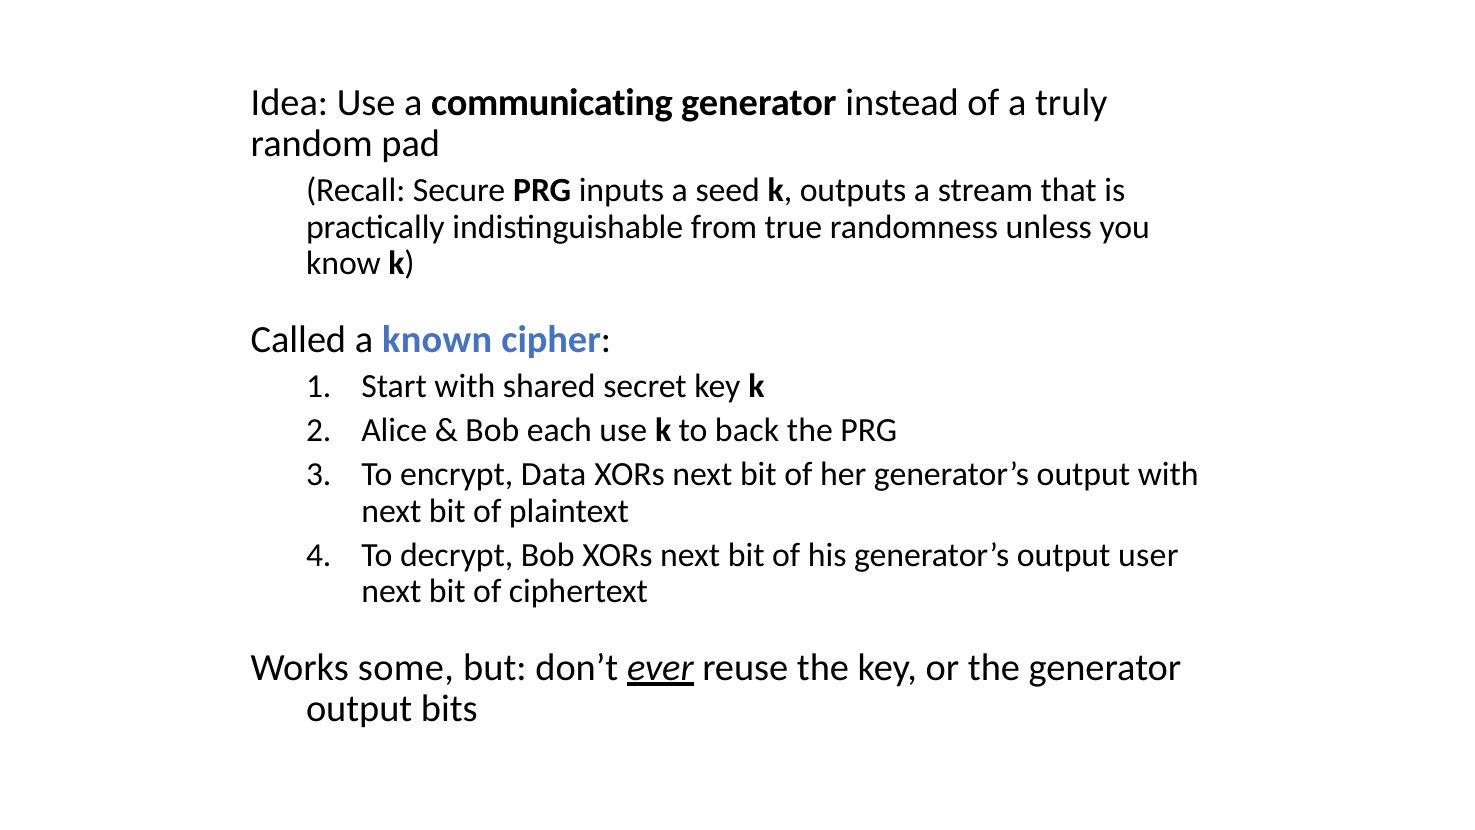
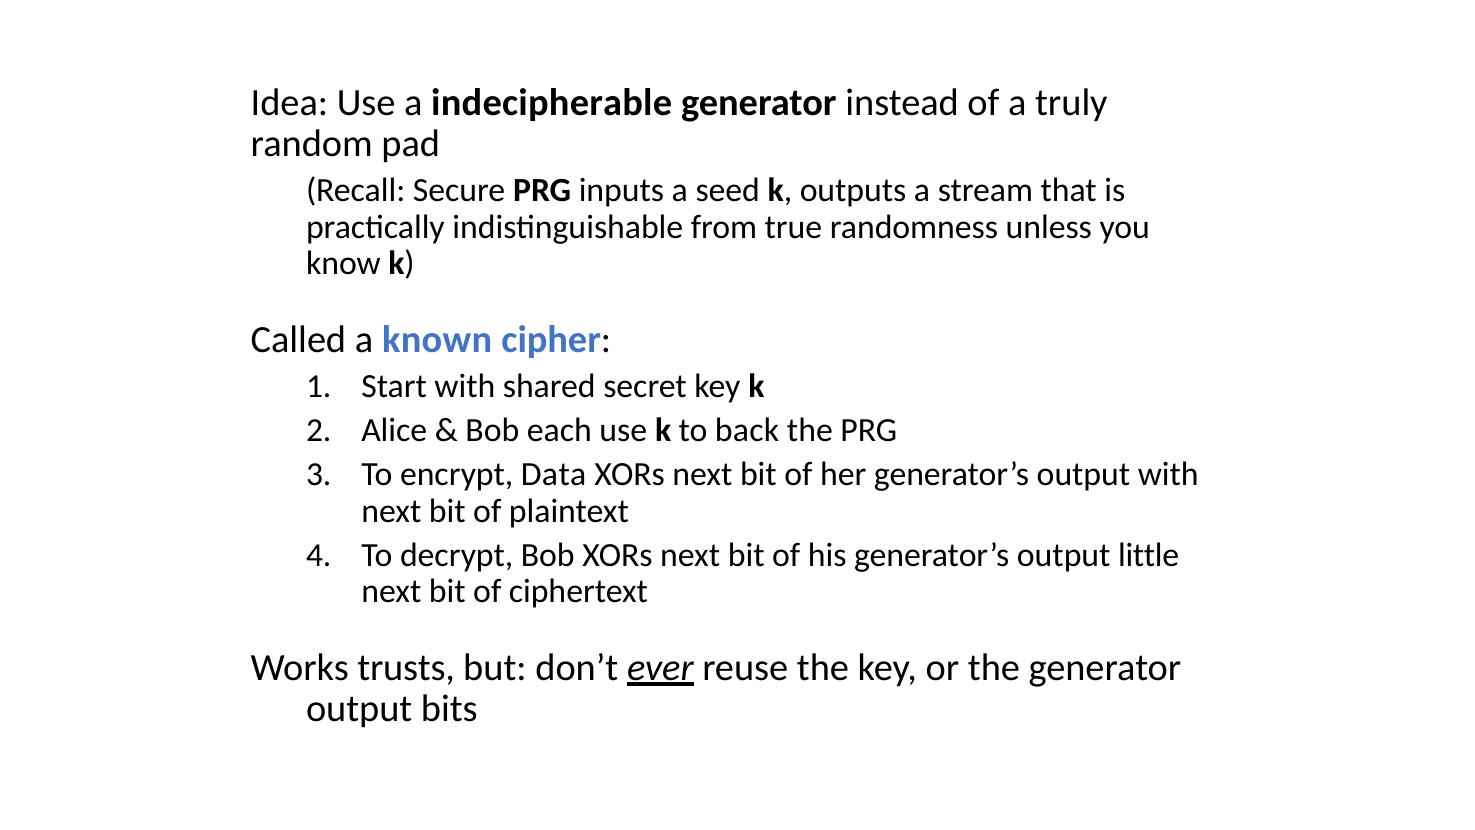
communicating: communicating -> indecipherable (552, 102)
user: user -> little (1149, 555)
some: some -> trusts (406, 667)
